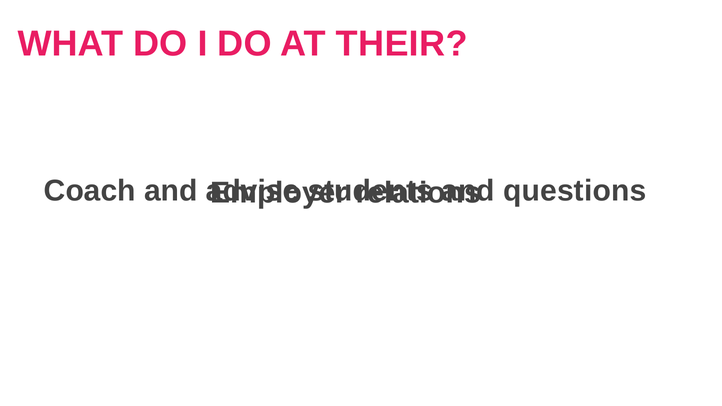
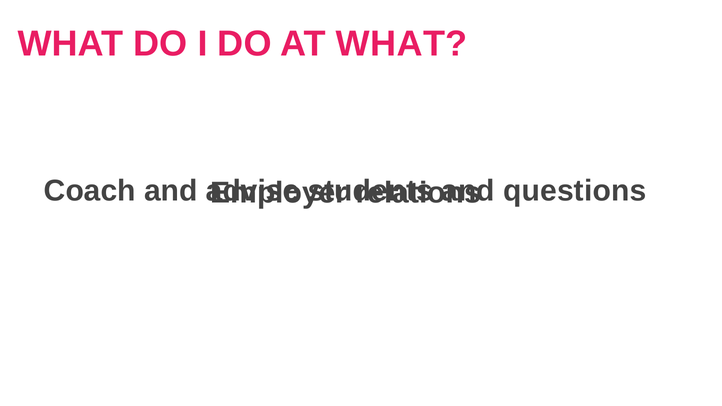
AT THEIR: THEIR -> WHAT (402, 44)
